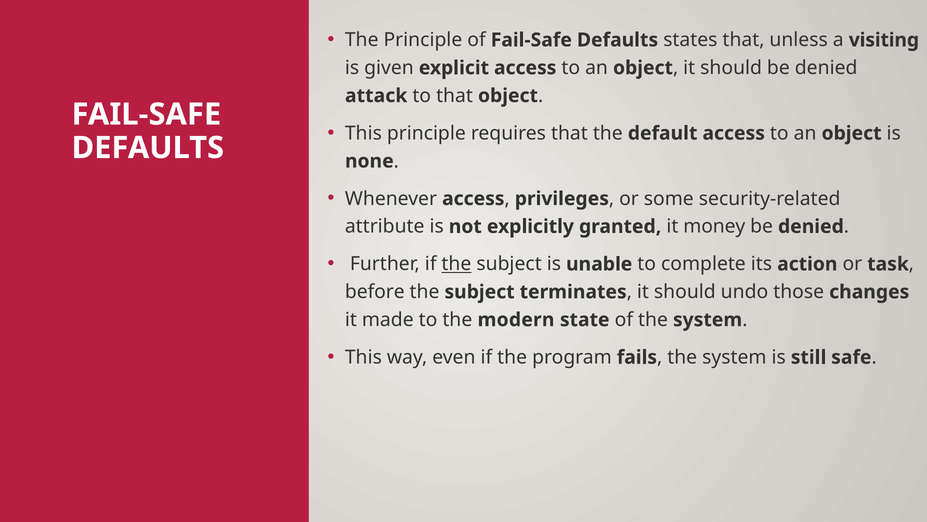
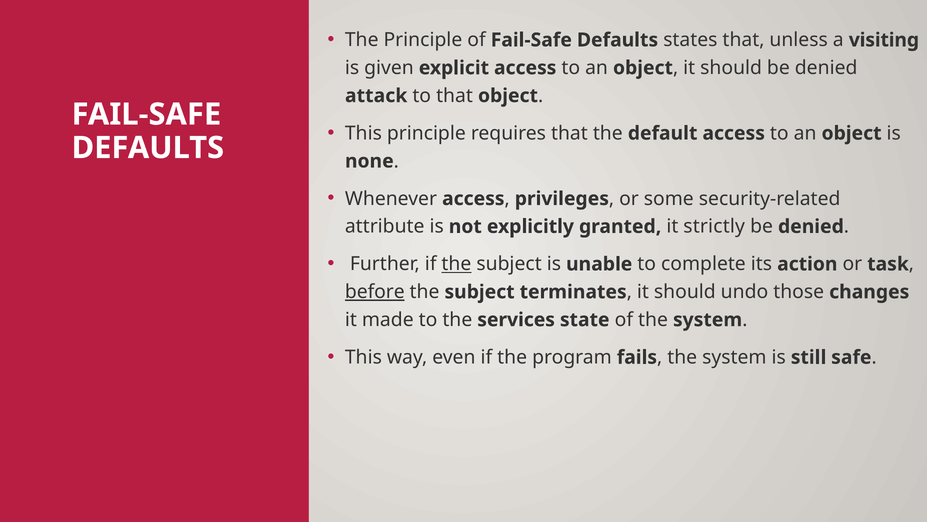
money: money -> strictly (714, 226)
before underline: none -> present (375, 292)
modern: modern -> services (516, 319)
